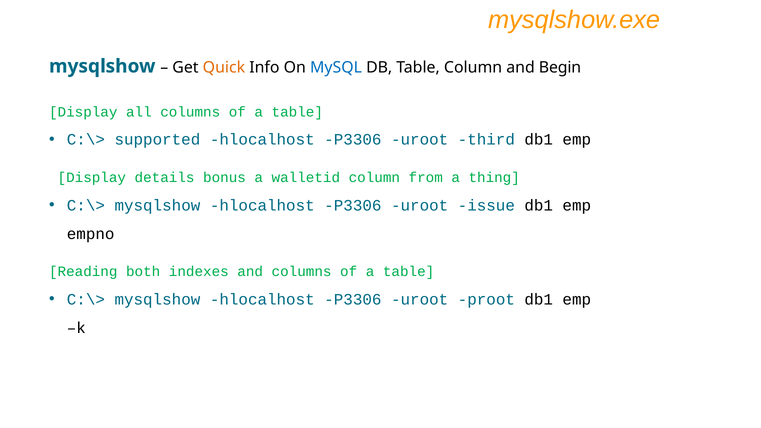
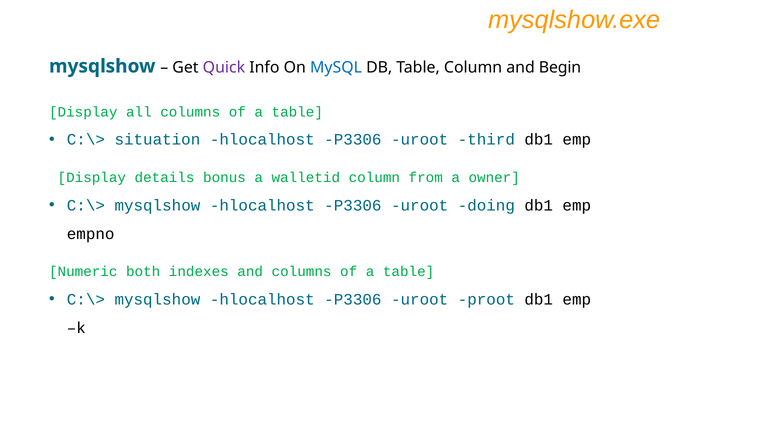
Quick colour: orange -> purple (224, 67)
supported: supported -> situation (157, 140)
thing: thing -> owner (494, 178)
issue: issue -> doing (486, 205)
Reading: Reading -> Numeric (83, 272)
